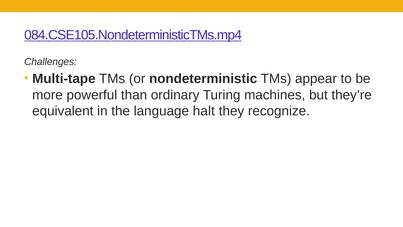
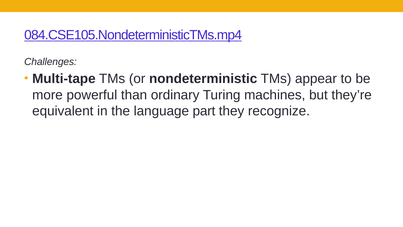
halt: halt -> part (204, 111)
